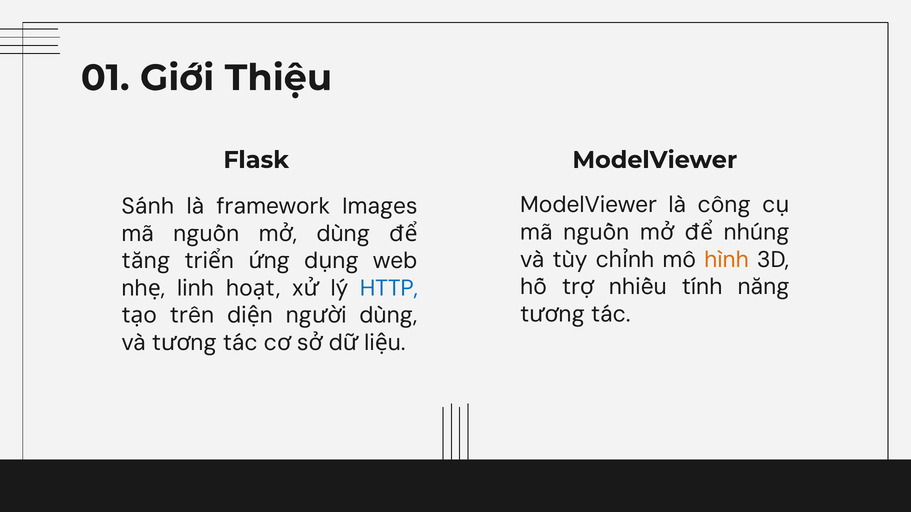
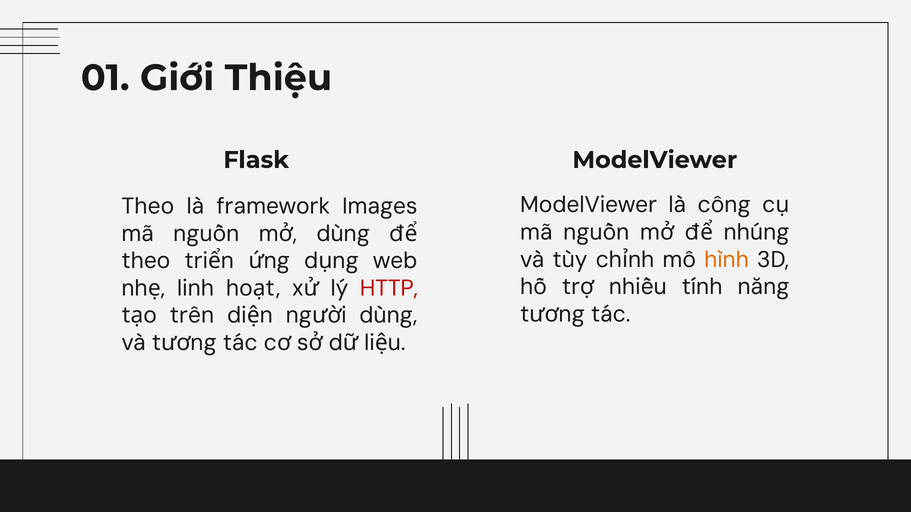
Sánh: Sánh -> Theo (148, 206)
tăng: tăng -> theo (146, 261)
HTTP colour: blue -> red (389, 288)
